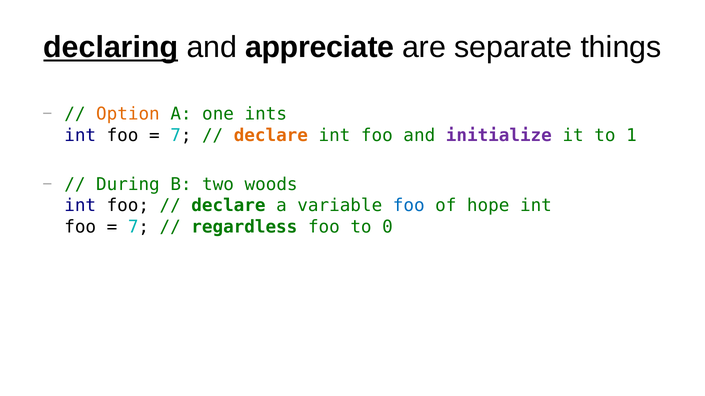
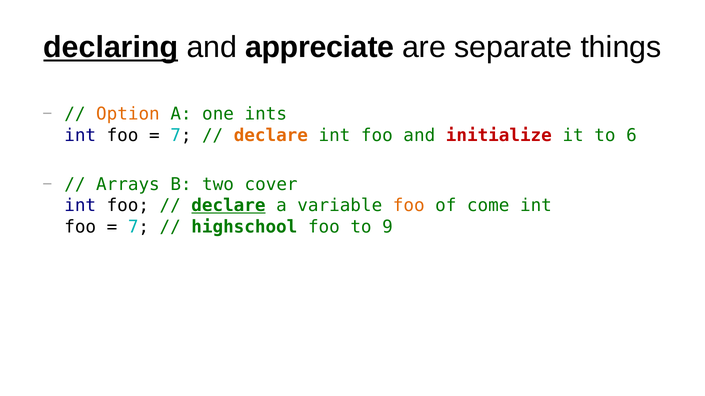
initialize colour: purple -> red (499, 135)
1: 1 -> 6 (631, 135)
During: During -> Arrays (128, 185)
woods: woods -> cover (271, 185)
declare underline: none -> present (228, 206)
foo colour: blue -> orange (409, 206)
hope: hope -> come (488, 206)
regardless: regardless -> highschool (244, 227)
0: 0 -> 9 (388, 227)
